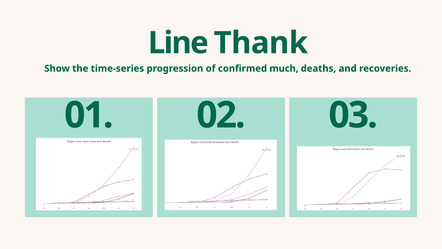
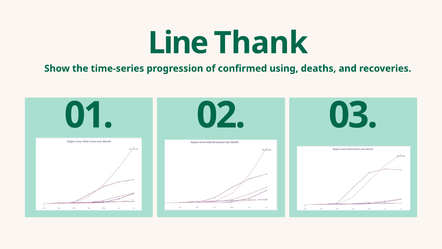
much: much -> using (284, 68)
